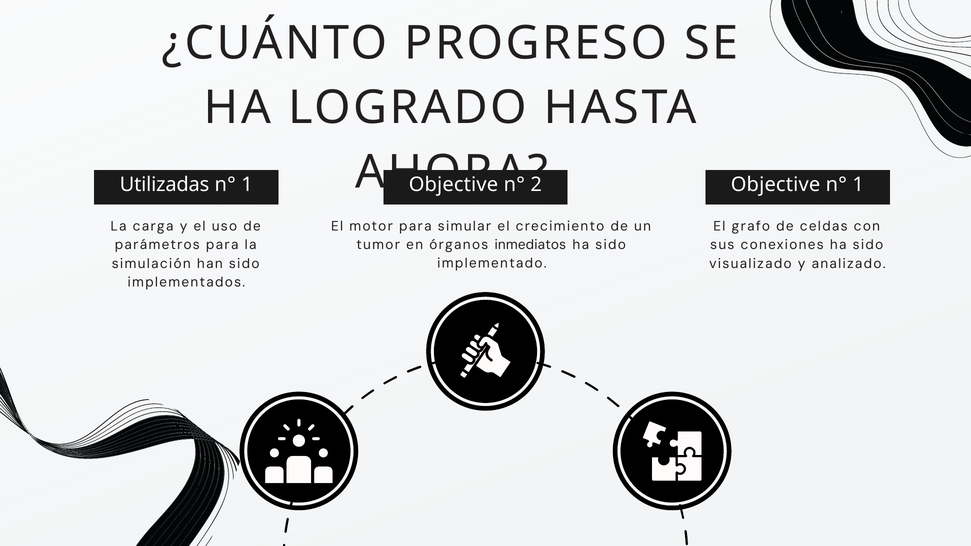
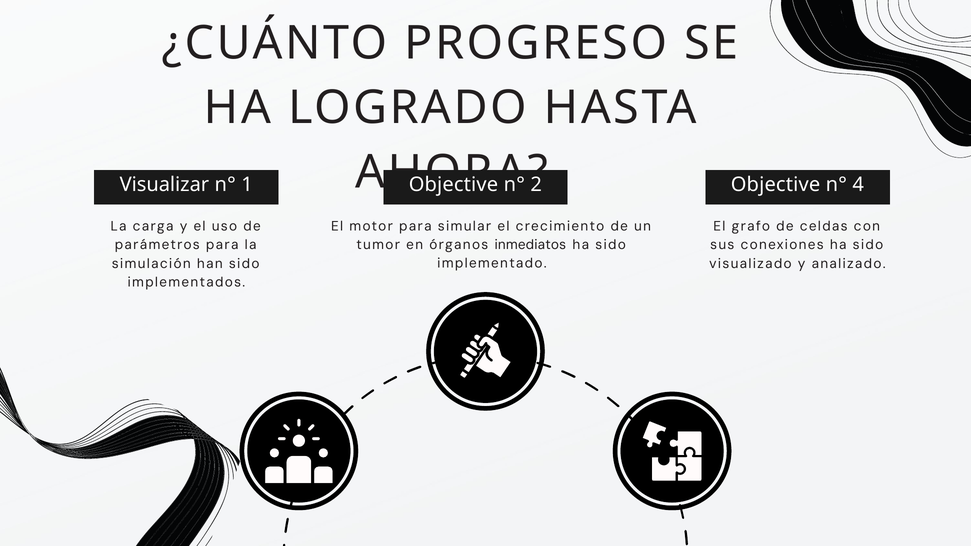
Utilizadas: Utilizadas -> Visualizar (164, 185)
Objective n° 1: 1 -> 4 (858, 185)
